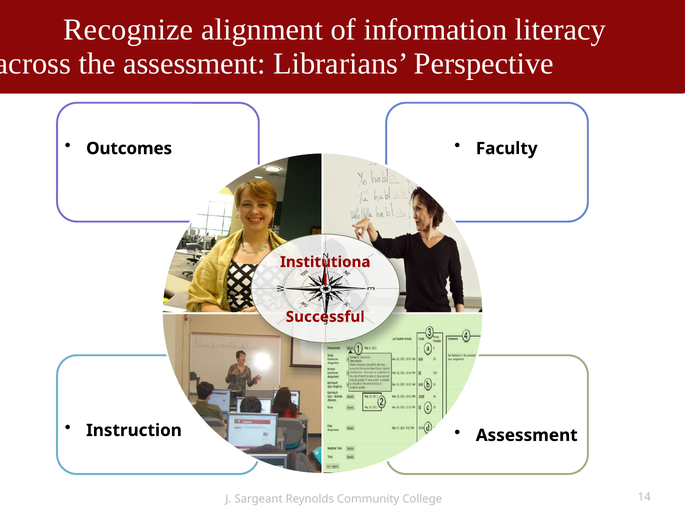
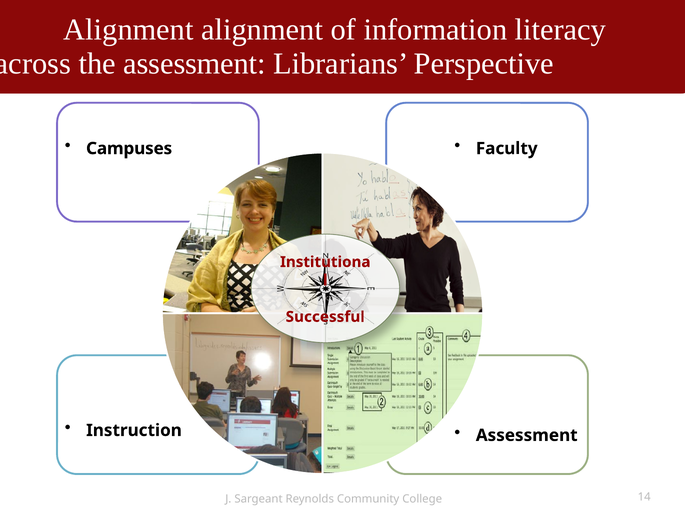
Recognize: Recognize -> Alignment (129, 30)
Outcomes: Outcomes -> Campuses (129, 148)
